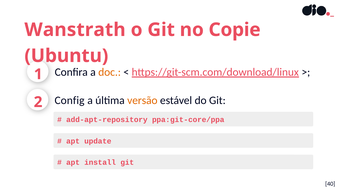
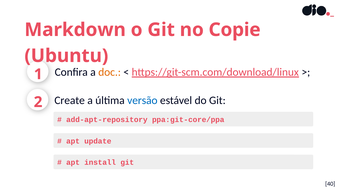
Wanstrath: Wanstrath -> Markdown (75, 30)
Config: Config -> Create (70, 101)
versão colour: orange -> blue (142, 101)
